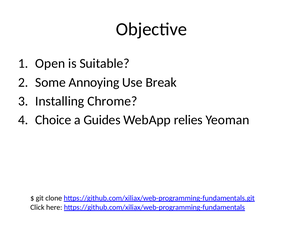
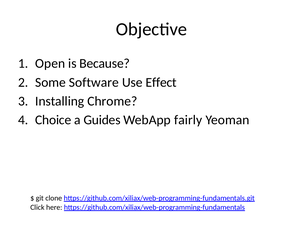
Suitable: Suitable -> Because (105, 64)
Annoying: Annoying -> Software (94, 82)
Break: Break -> Effect (161, 82)
relies: relies -> fairly (188, 120)
